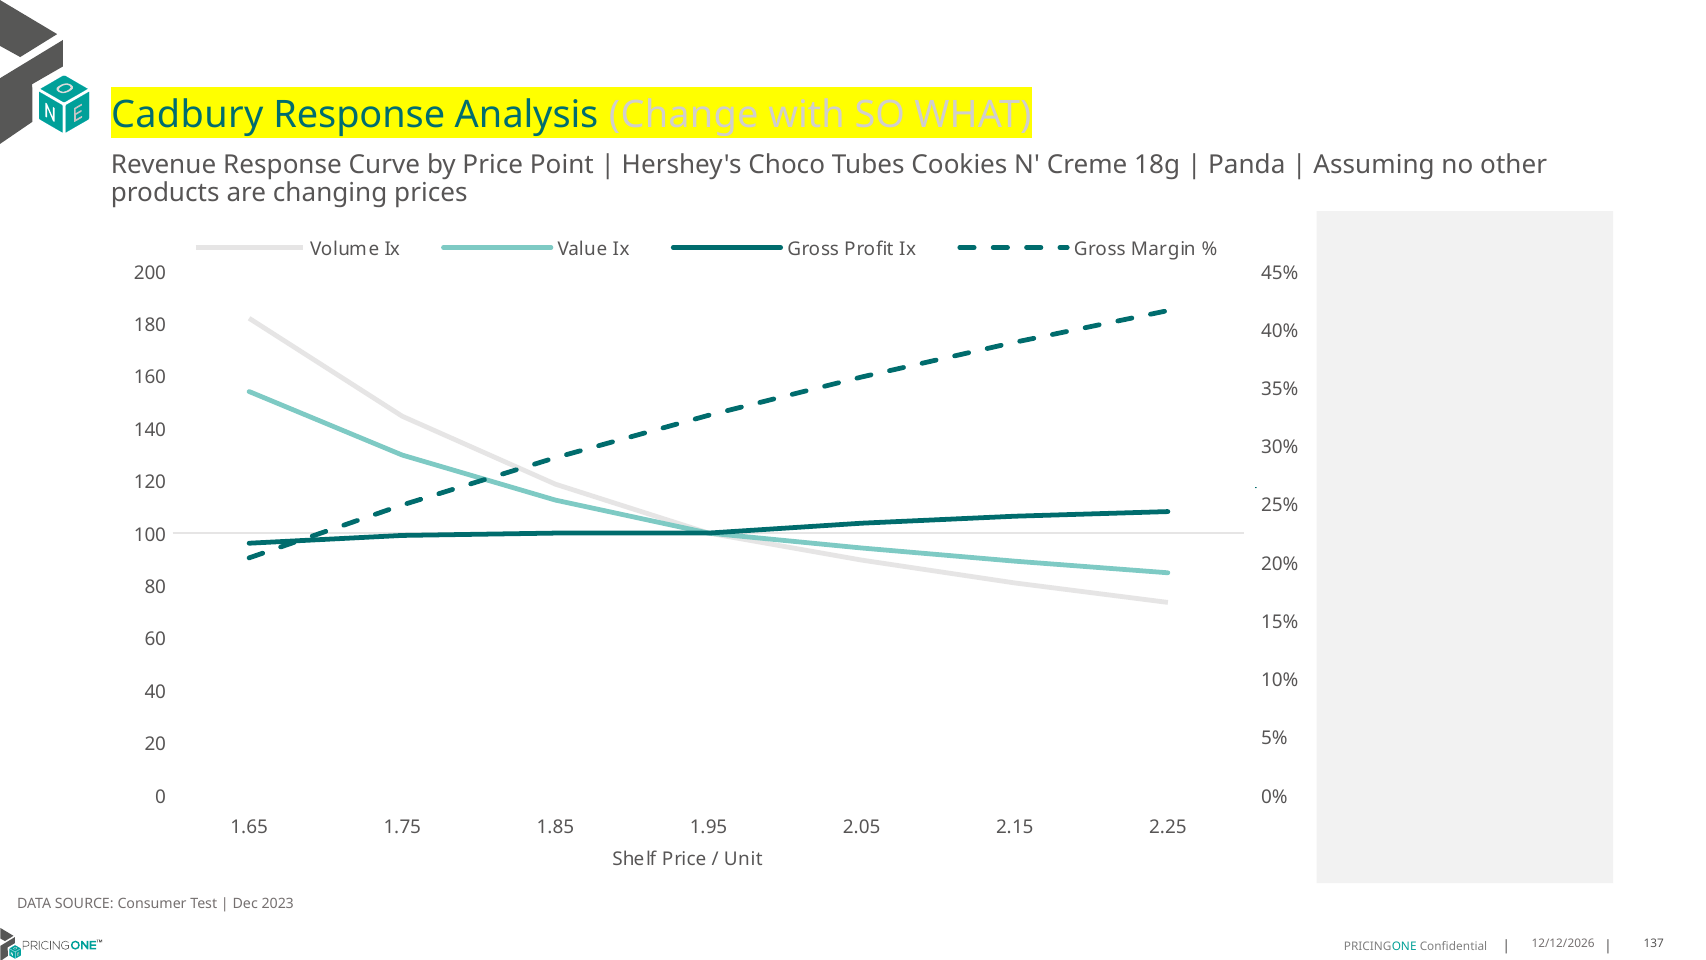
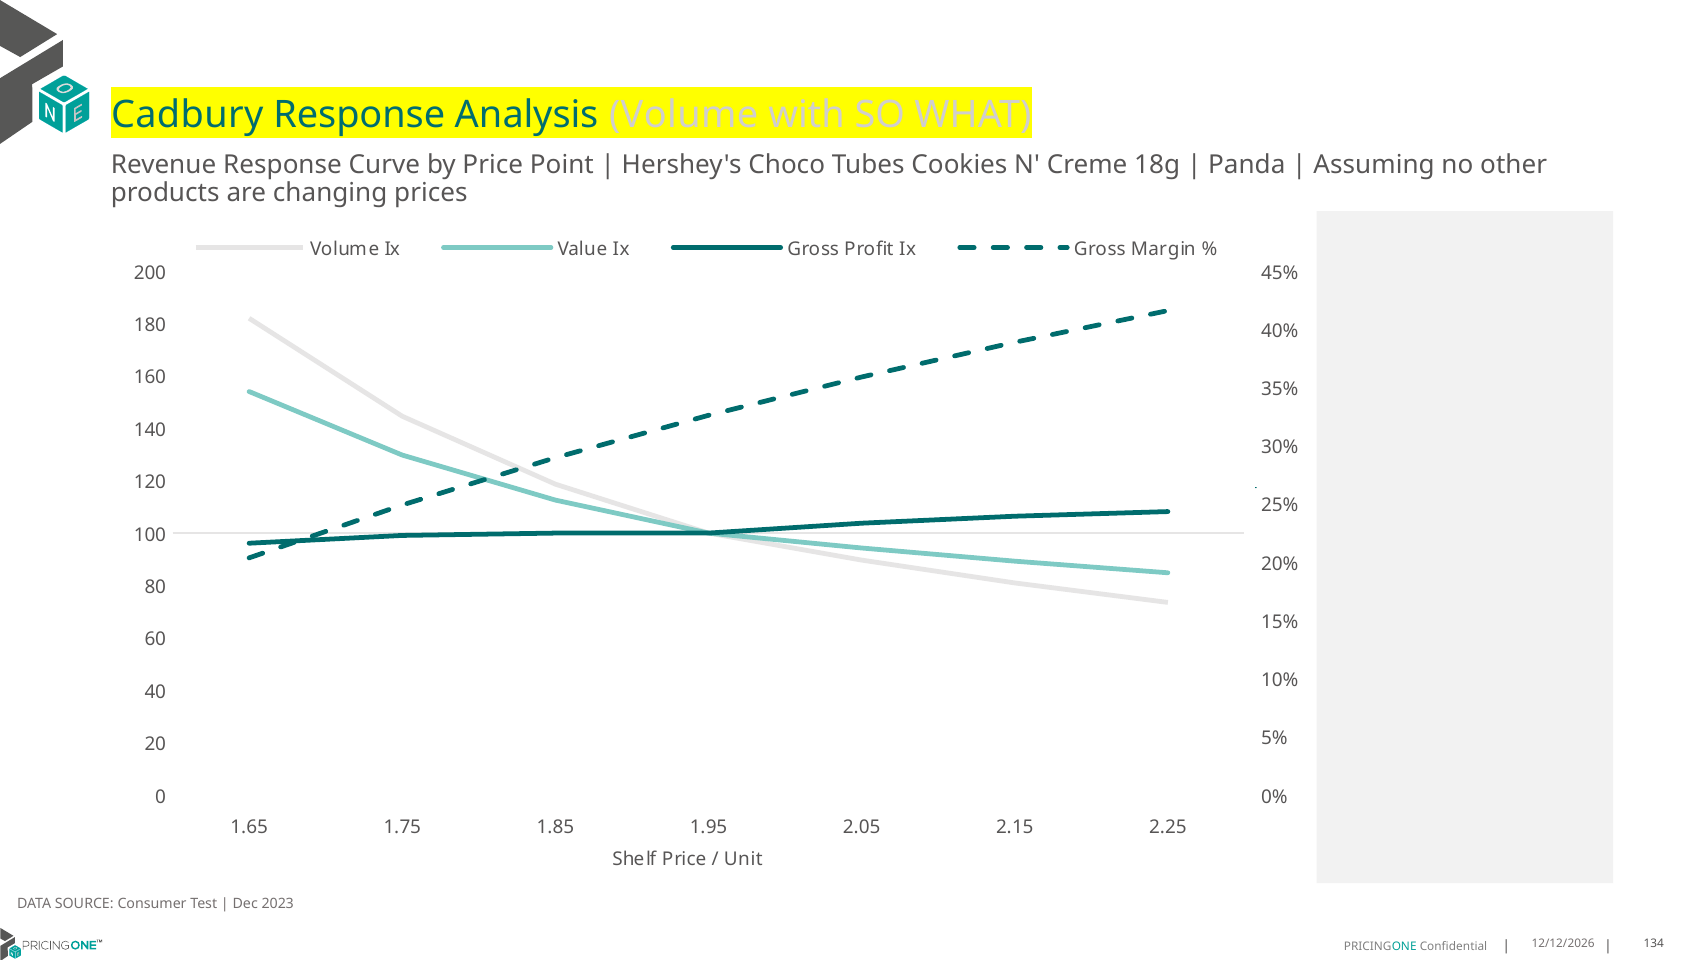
Analysis Change: Change -> Volume (684, 115)
137: 137 -> 134 (1654, 944)
